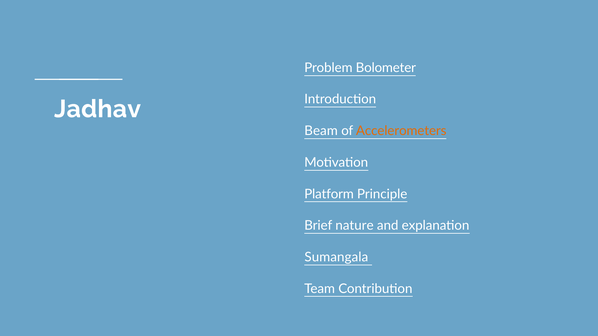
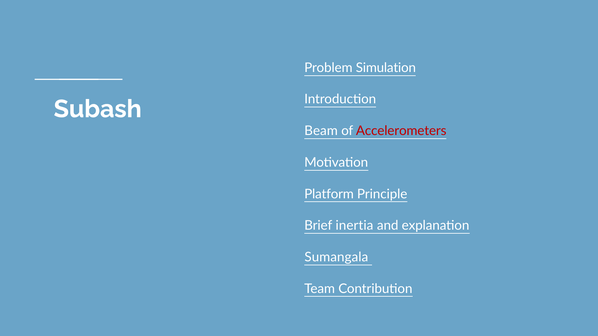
Bolometer: Bolometer -> Simulation (386, 68)
Jadhav: Jadhav -> Subash (98, 109)
Accelerometers colour: orange -> red (401, 131)
nature: nature -> inertia (354, 226)
